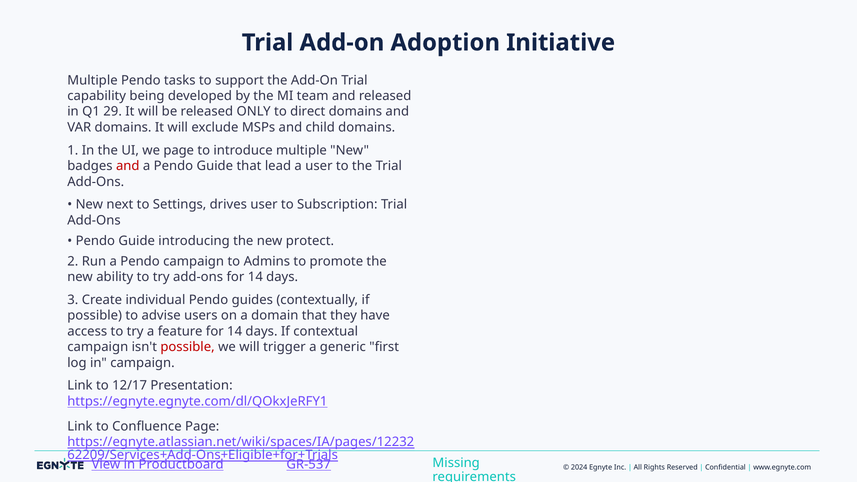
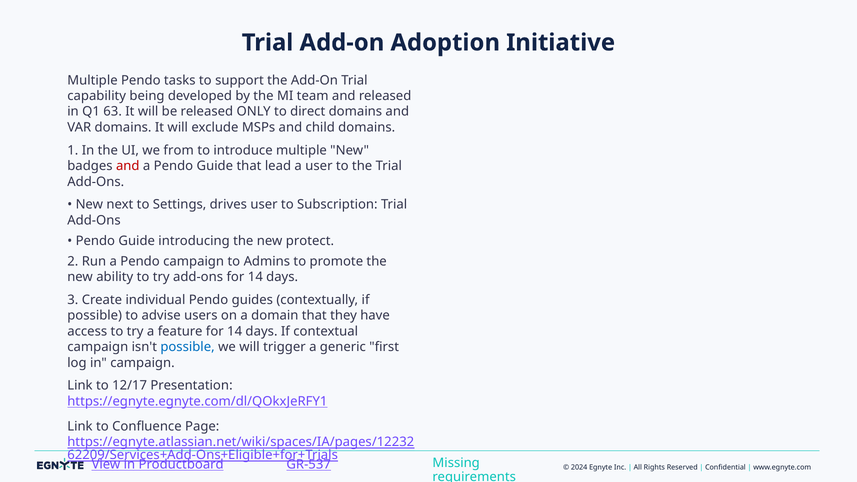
29: 29 -> 63 (113, 112)
we page: page -> from (179, 150)
possible colour: red -> blue (188, 347)
